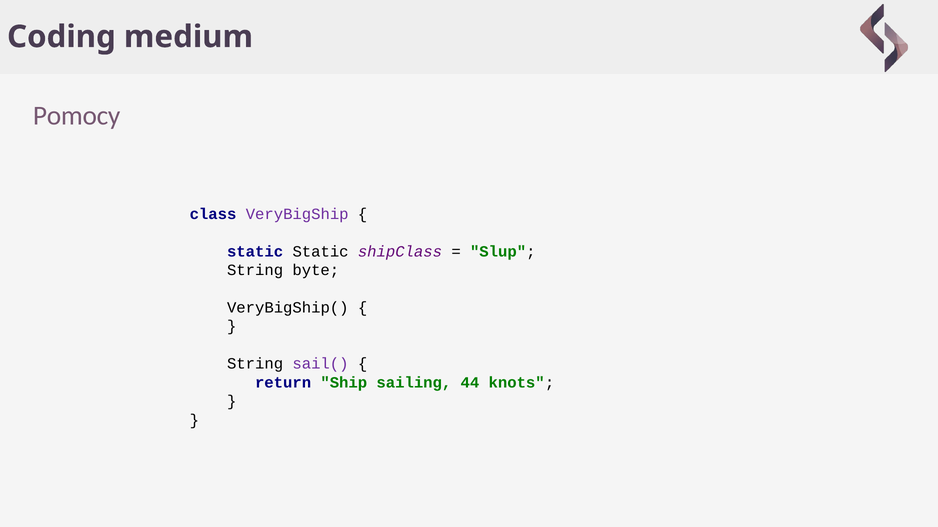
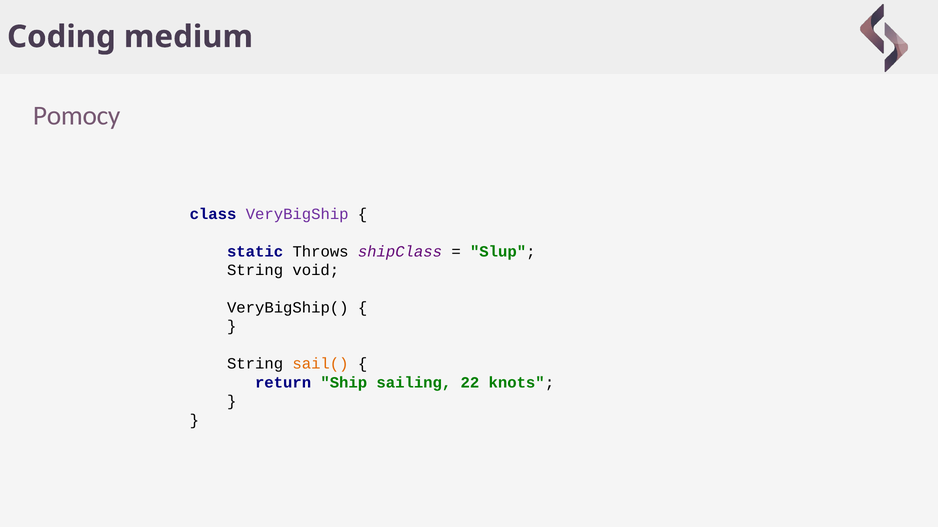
static Static: Static -> Throws (321, 252)
byte: byte -> void (316, 270)
sail( colour: purple -> orange (321, 364)
44: 44 -> 22 (470, 383)
